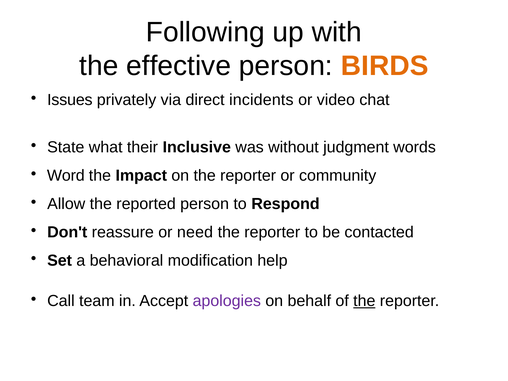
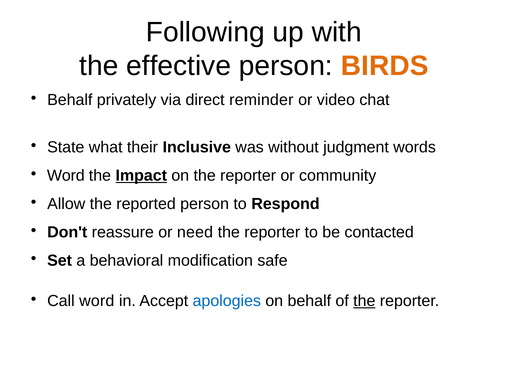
Issues: Issues -> Behalf (70, 100)
incidents: incidents -> reminder (261, 100)
Impact underline: none -> present (141, 176)
help: help -> safe (272, 260)
Call team: team -> word (97, 301)
apologies colour: purple -> blue (227, 301)
